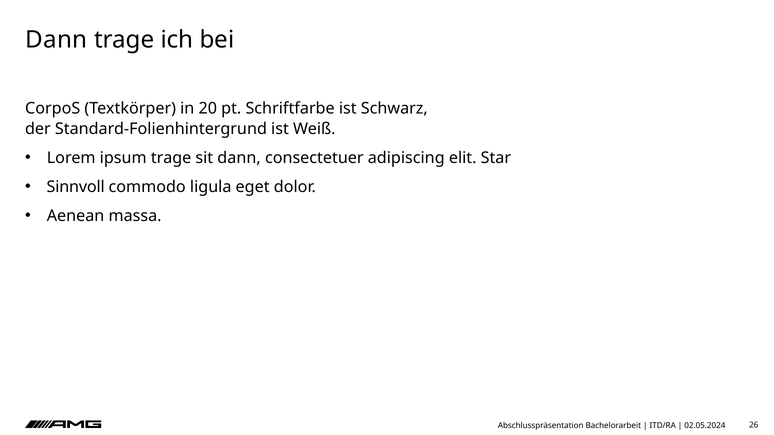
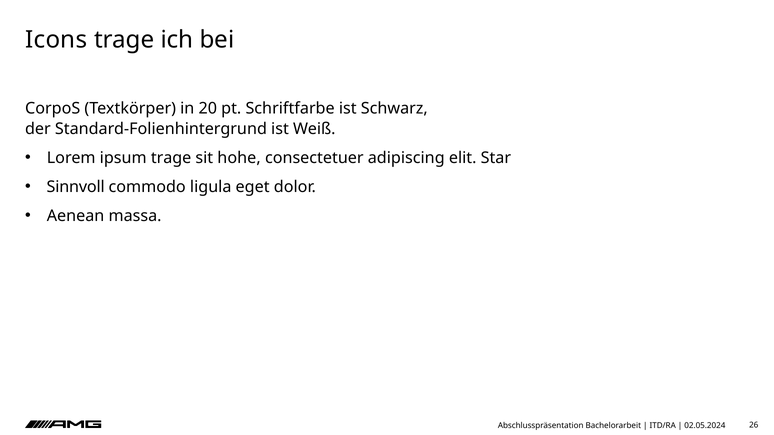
Dann: Dann -> Icons (56, 40)
sit dann: dann -> hohe (239, 158)
